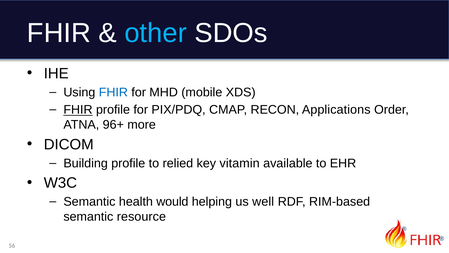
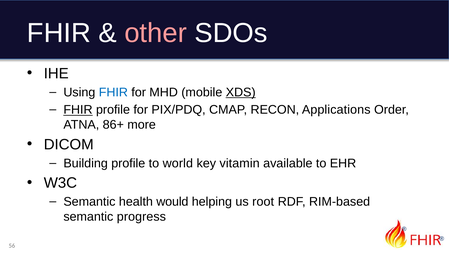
other colour: light blue -> pink (156, 33)
XDS underline: none -> present (241, 92)
96+: 96+ -> 86+ (113, 125)
relied: relied -> world (178, 163)
well: well -> root (263, 202)
resource: resource -> progress (141, 216)
